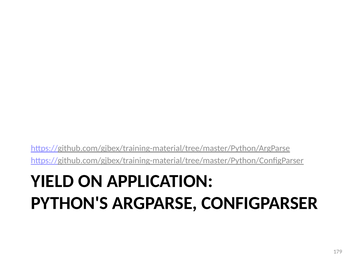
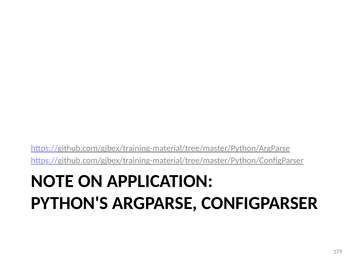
YIELD: YIELD -> NOTE (52, 181)
